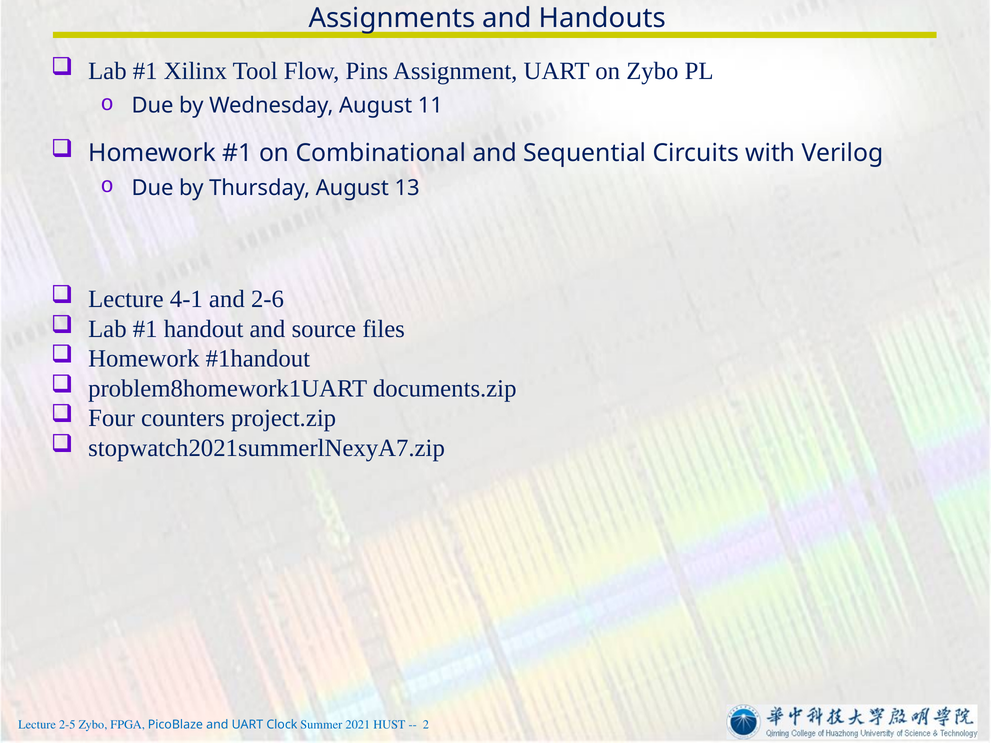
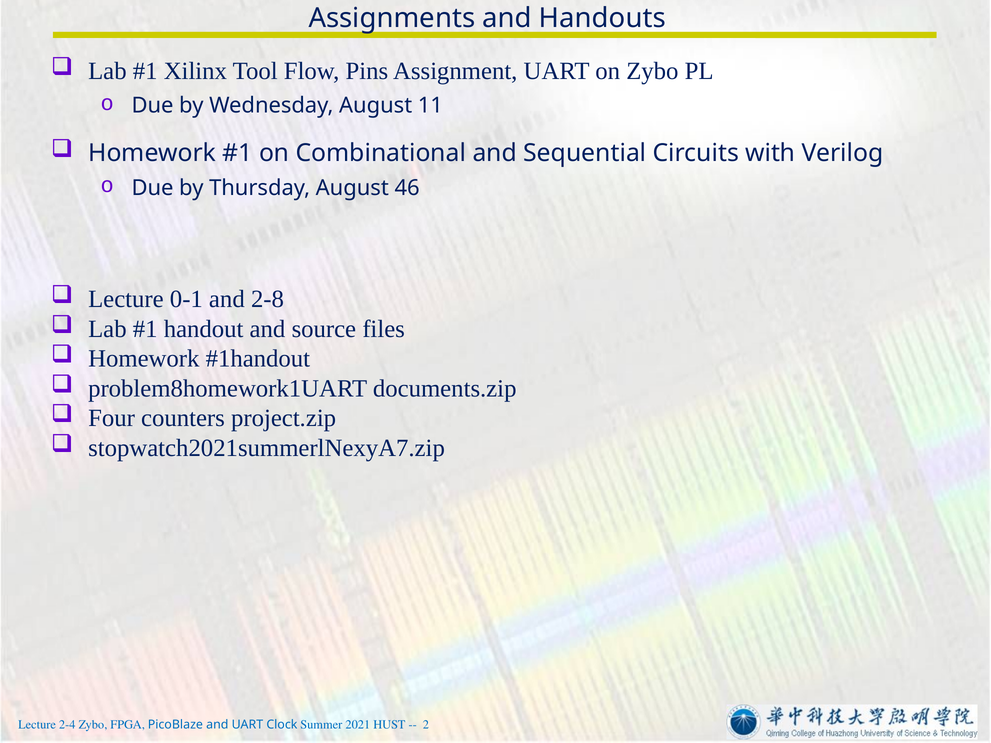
13: 13 -> 46 (407, 188)
4-1: 4-1 -> 0-1 (186, 299)
2-6: 2-6 -> 2-8 (267, 299)
2-5: 2-5 -> 2-4 (67, 725)
